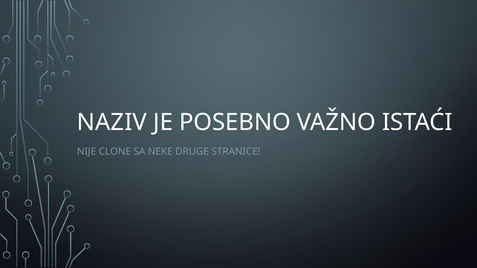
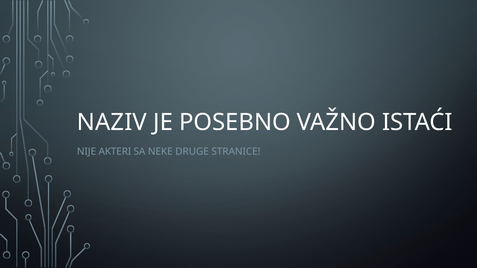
CLONE: CLONE -> AKTERI (115, 152)
